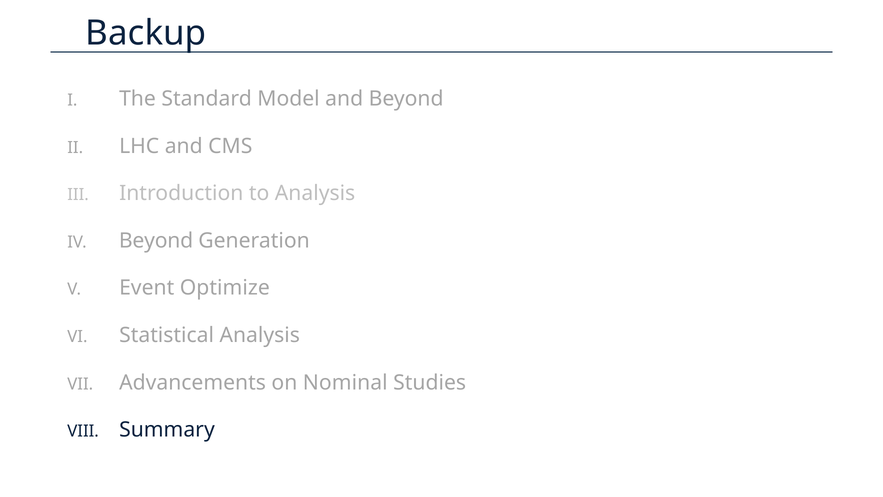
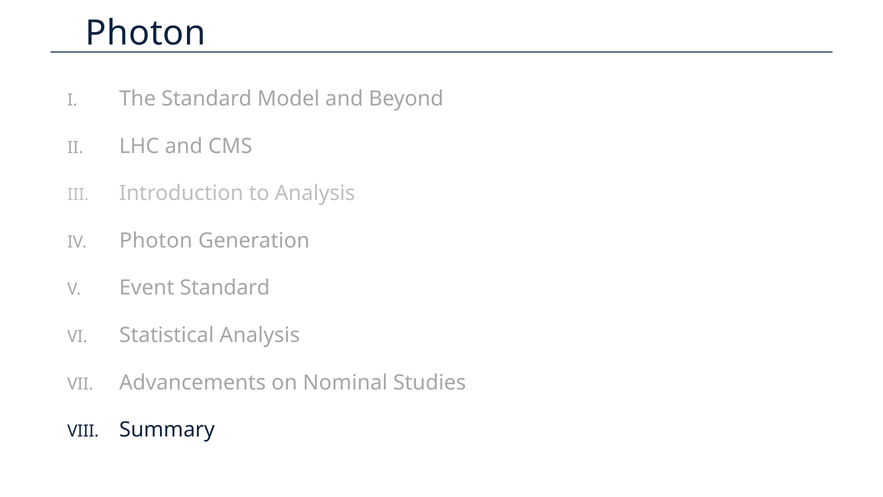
Backup: Backup -> Photon (146, 33)
Beyond: Beyond -> Photon (156, 241)
Event Optimize: Optimize -> Standard (225, 288)
